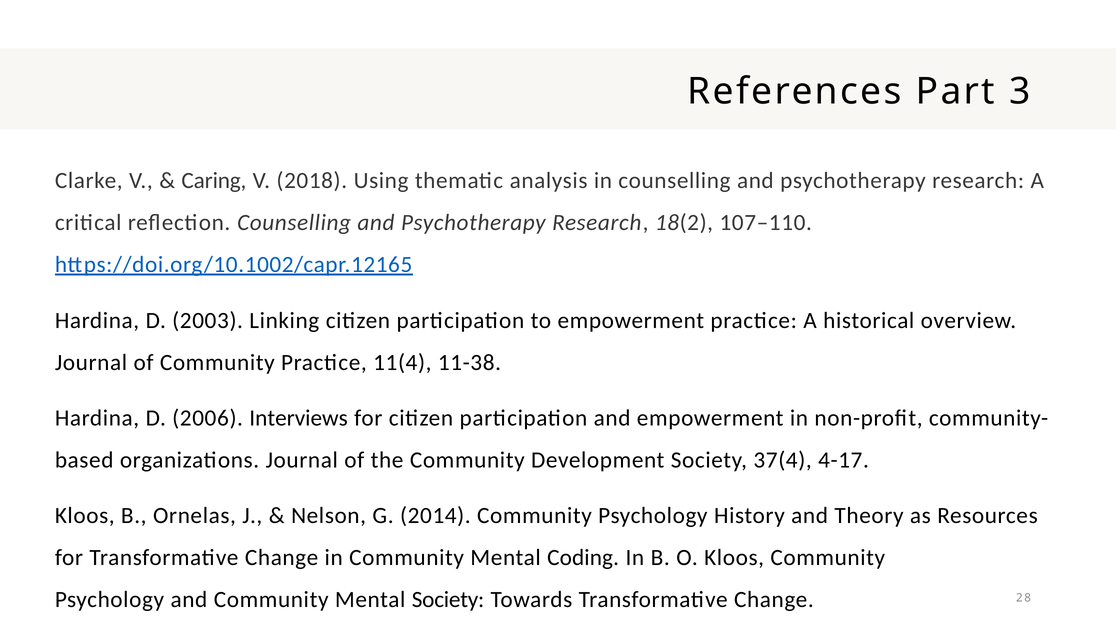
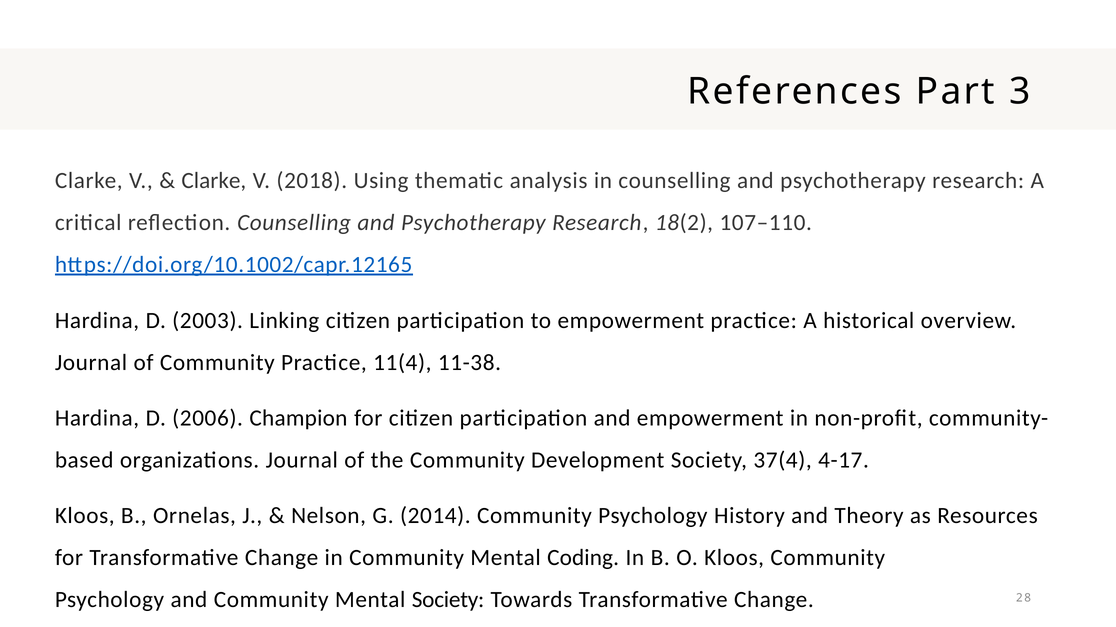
Caring: Caring -> Clarke (214, 181)
Interviews: Interviews -> Champion (298, 419)
